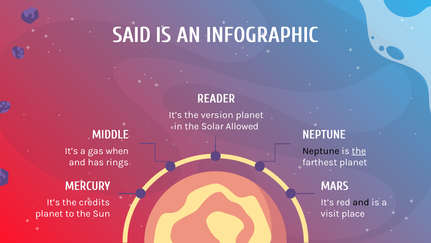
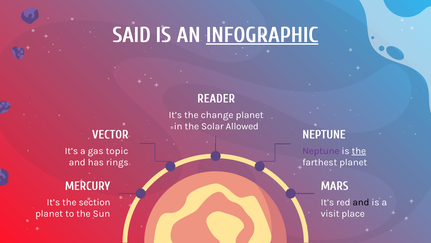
INFOGRAPHIC underline: none -> present (262, 35)
version: version -> change (217, 115)
MIDDLE: MIDDLE -> VECTOR (110, 134)
when: when -> topic (117, 151)
Neptune colour: black -> purple (321, 151)
credits: credits -> section (94, 202)
